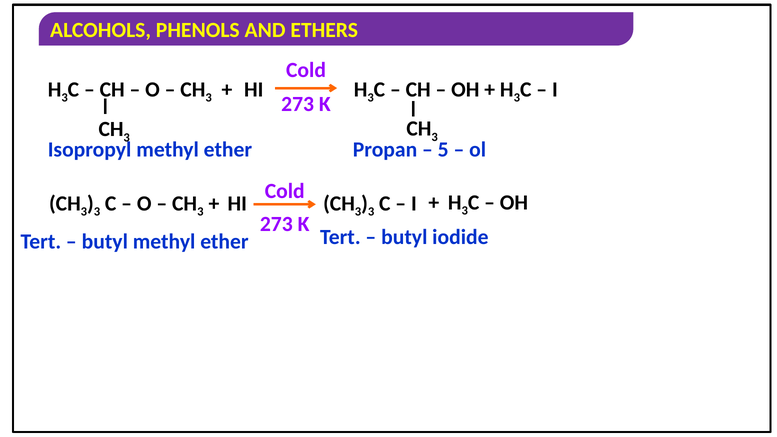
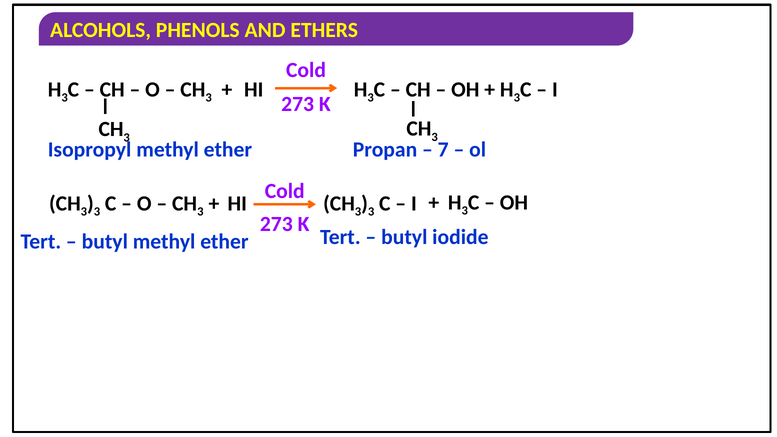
5: 5 -> 7 (443, 150)
